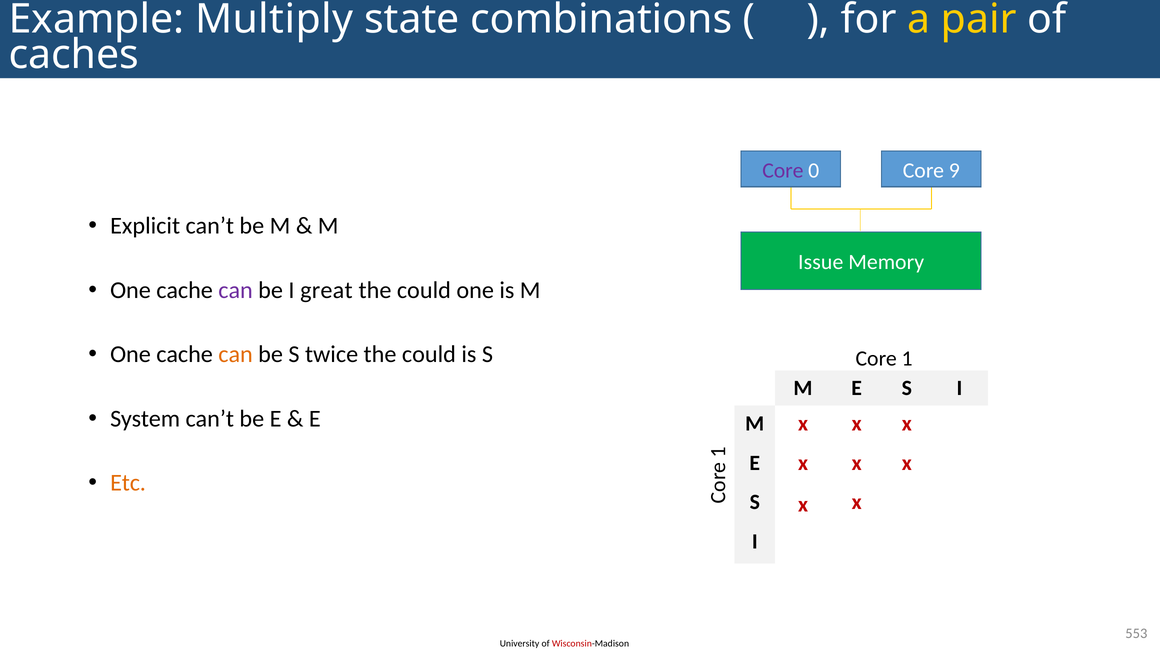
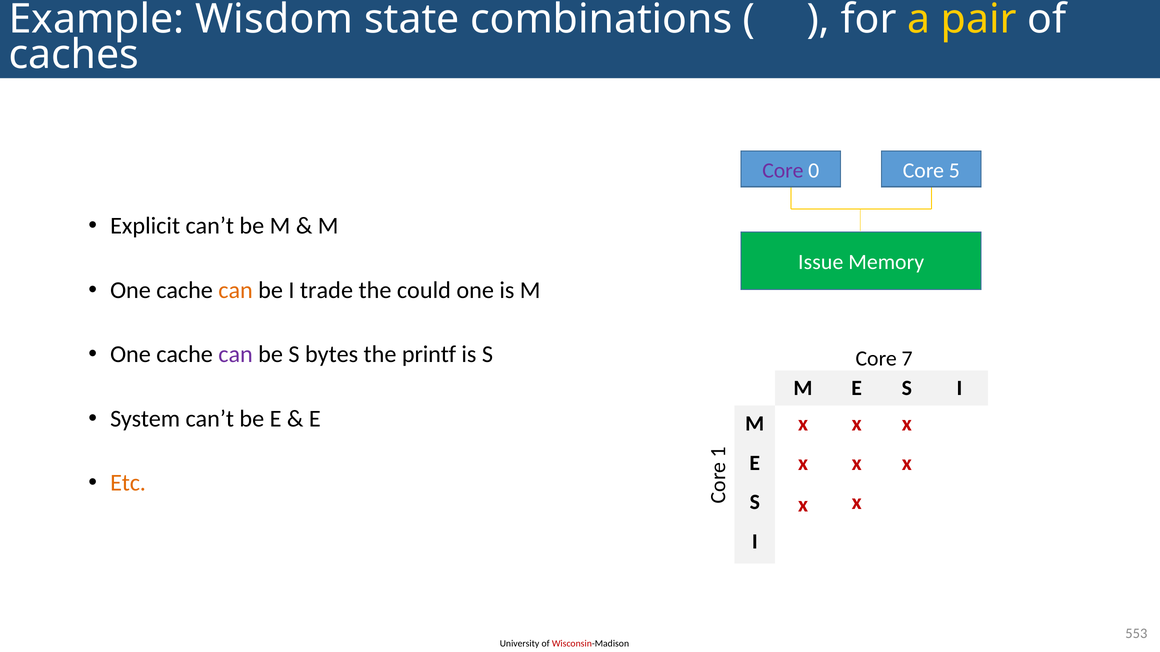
Multiply: Multiply -> Wisdom (274, 19)
9: 9 -> 5 (954, 171)
can colour: purple -> orange (236, 290)
great: great -> trade (326, 290)
can colour: orange -> purple (236, 355)
twice: twice -> bytes (332, 355)
could: could -> printf (429, 355)
Core 1: 1 -> 7 (907, 359)
